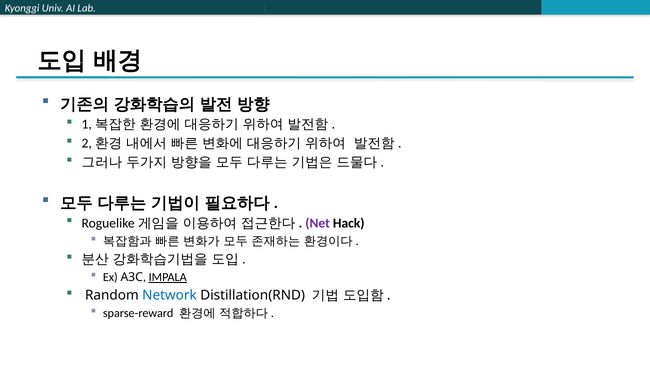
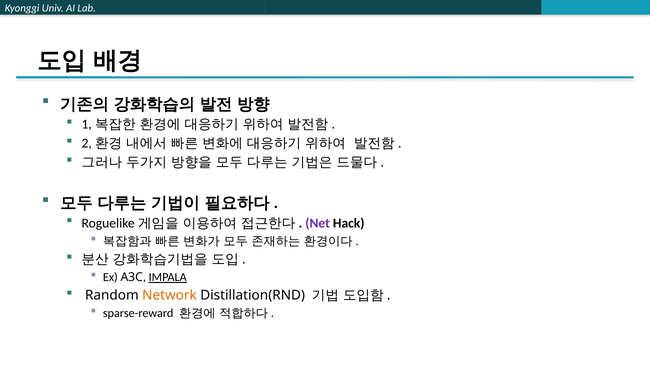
Network colour: blue -> orange (170, 295)
